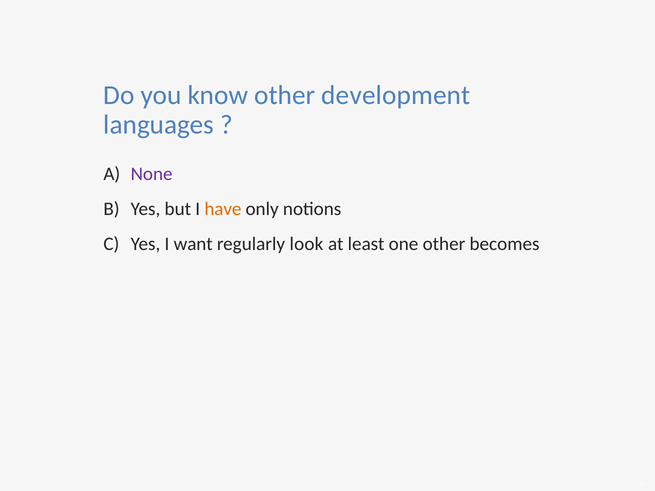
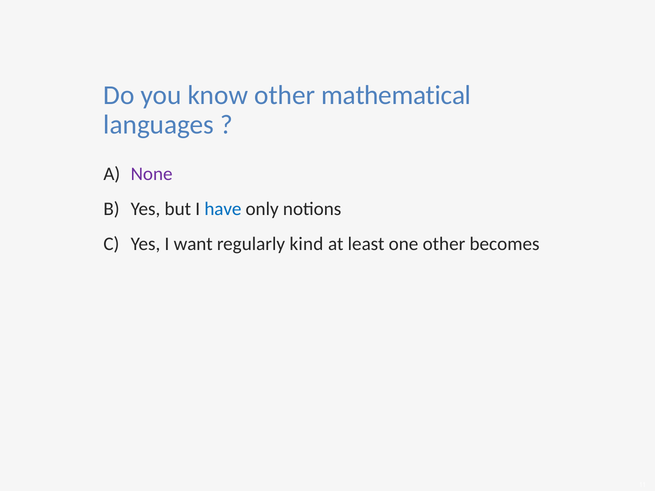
development: development -> mathematical (396, 95)
have colour: orange -> blue (223, 209)
look: look -> kind (306, 244)
